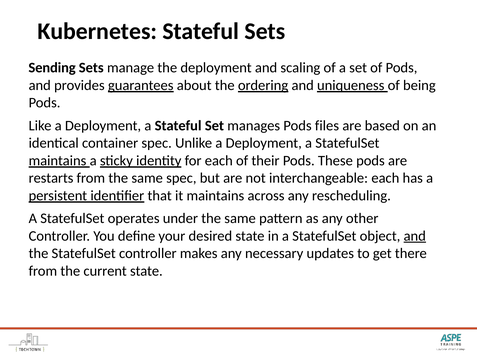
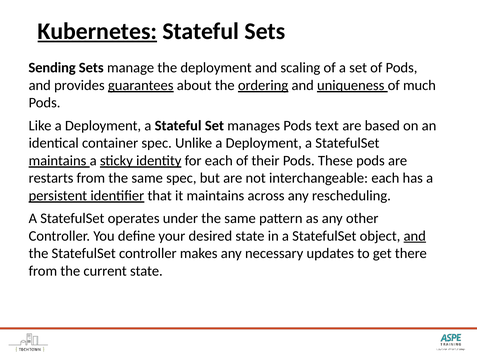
Kubernetes underline: none -> present (97, 31)
being: being -> much (419, 85)
files: files -> text (327, 126)
